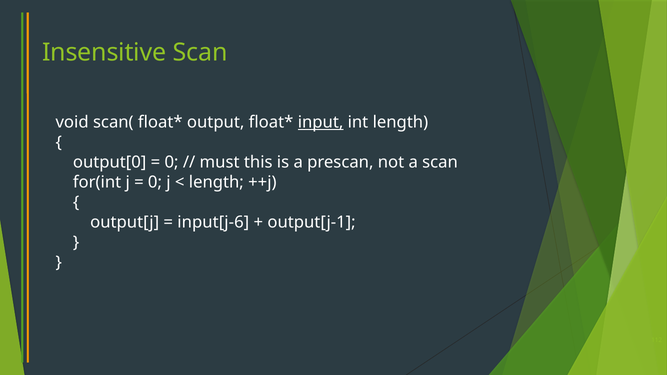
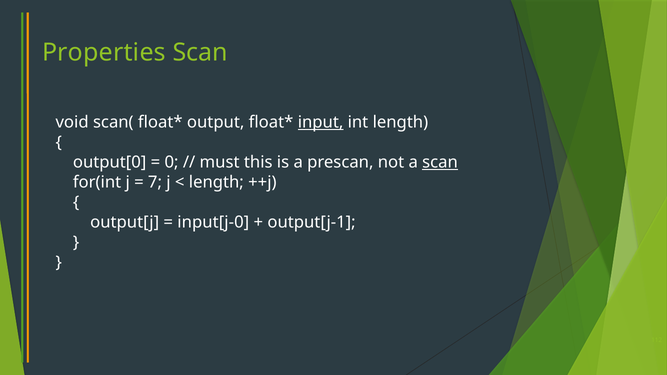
Insensitive: Insensitive -> Properties (104, 53)
scan underline: none -> present (440, 162)
0: 0 -> 7 (155, 182)
input[j-6: input[j-6 -> input[j-0 (213, 222)
